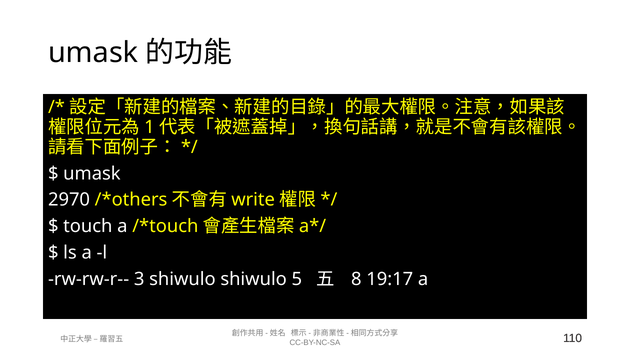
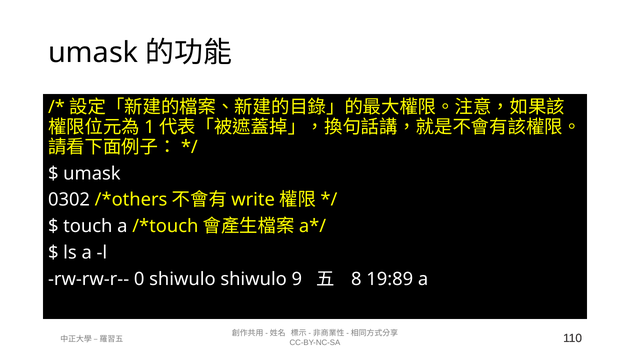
2970: 2970 -> 0302 (69, 200)
3: 3 -> 0 (139, 279)
5: 5 -> 9 (297, 279)
19:17: 19:17 -> 19:89 (390, 279)
